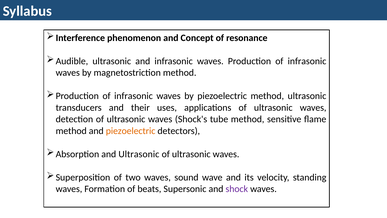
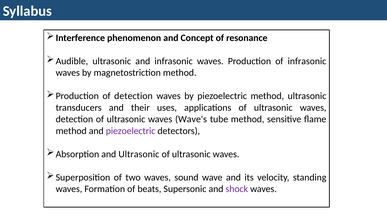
infrasonic: infrasonic -> detection (133, 96)
Shock's: Shock's -> Wave's (191, 119)
piezoelectric colour: orange -> purple (131, 131)
